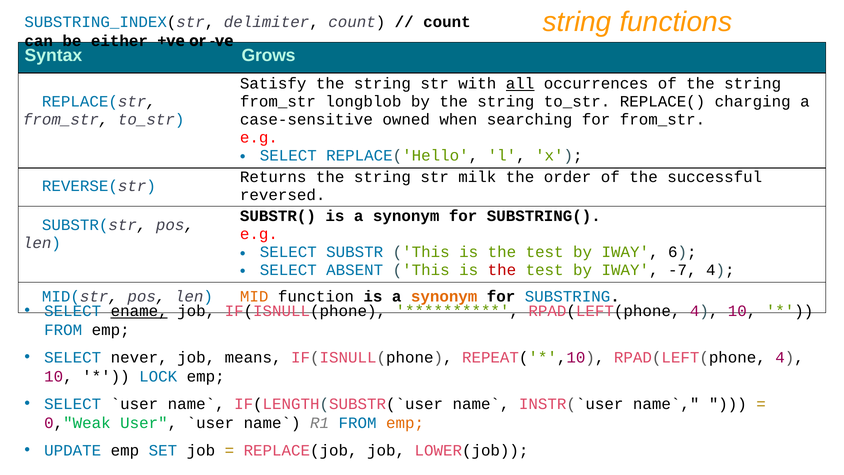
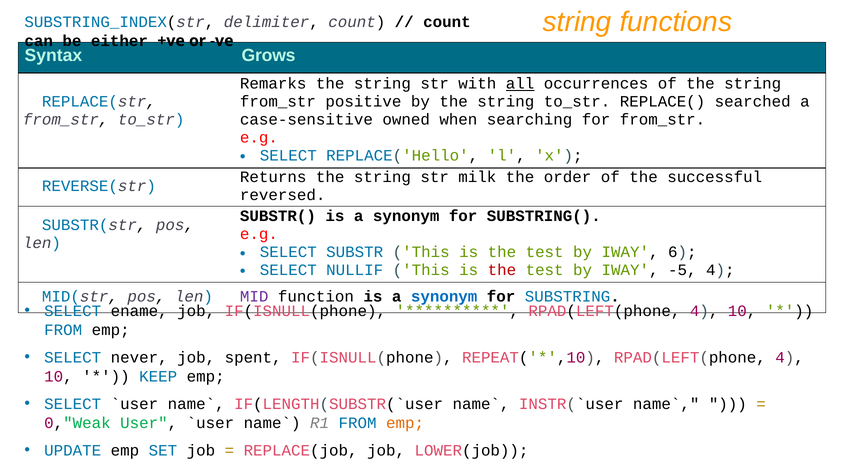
Satisfy: Satisfy -> Remarks (273, 84)
longblob: longblob -> positive (363, 101)
charging: charging -> searched (753, 101)
ABSENT: ABSENT -> NULLIF (355, 270)
-7: -7 -> -5 (682, 270)
MID colour: orange -> purple (254, 296)
synonym colour: orange -> blue (444, 296)
ename underline: present -> none (139, 311)
means: means -> spent (253, 357)
LOCK: LOCK -> KEEP (158, 376)
